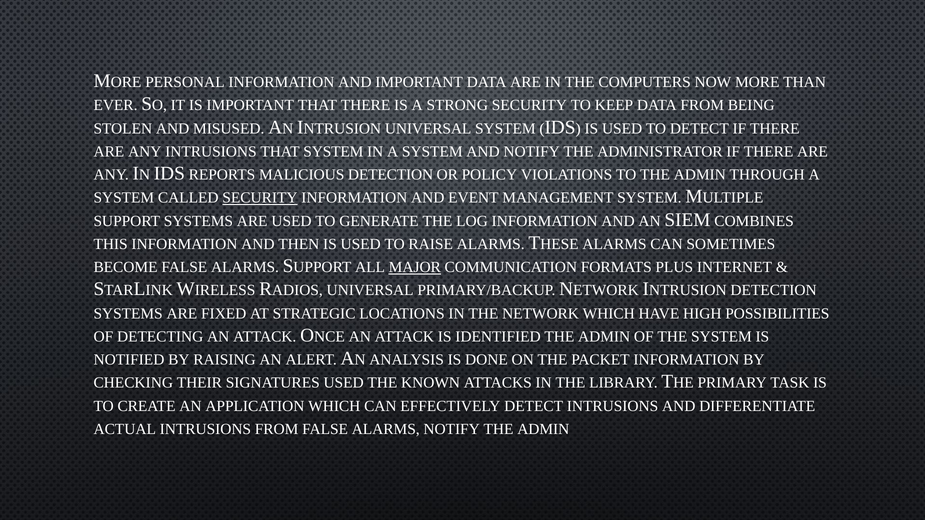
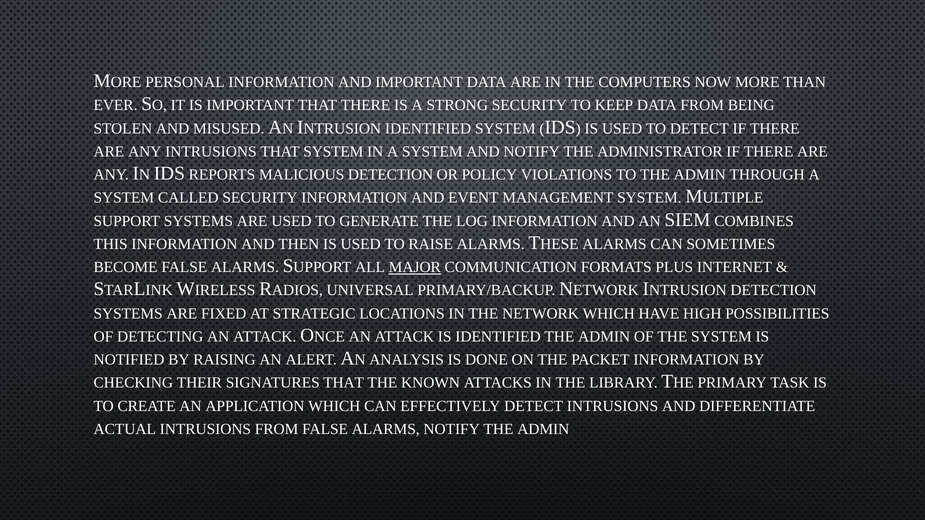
UNIVERSAL: UNIVERSAL -> IDENTIFIED (428, 129)
SECURITY underline: present -> none (260, 198)
SIGNATURES USED: USED -> THAT (344, 383)
